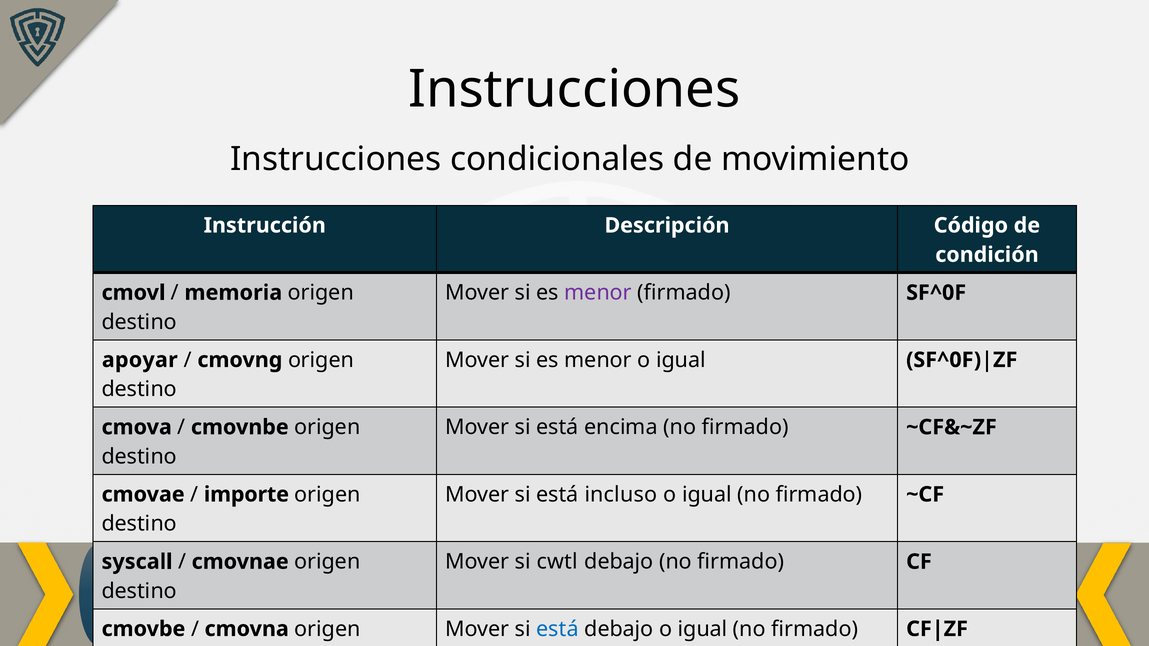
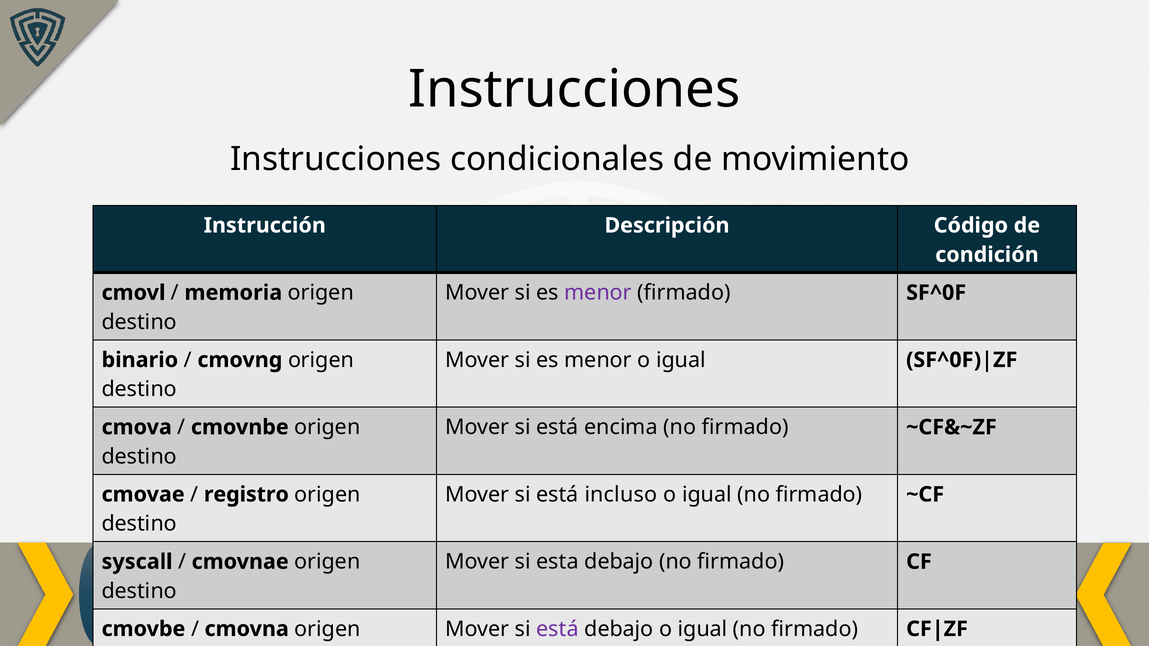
apoyar: apoyar -> binario (140, 360)
importe: importe -> registro (246, 495)
cwtl: cwtl -> esta (557, 562)
está colour: blue -> purple (557, 629)
